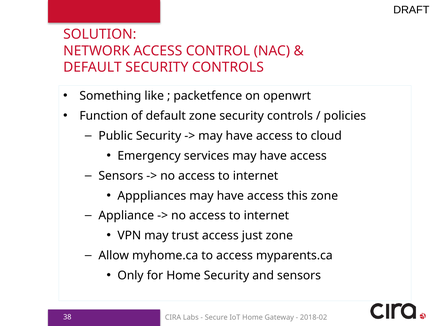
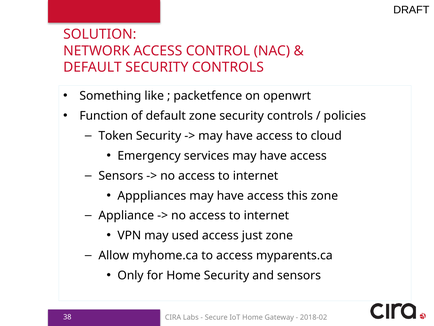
Public: Public -> Token (116, 136)
trust: trust -> used (185, 235)
